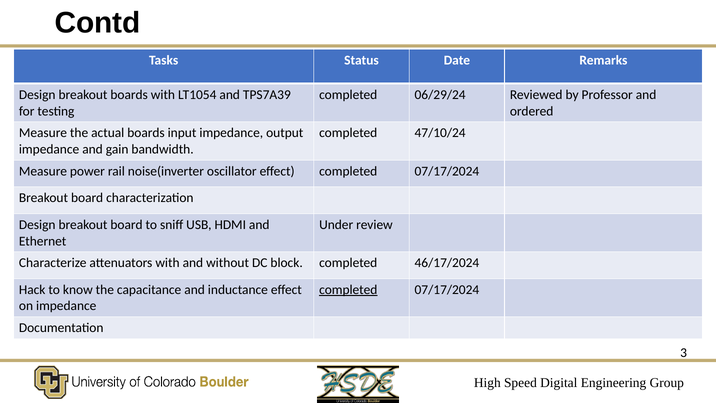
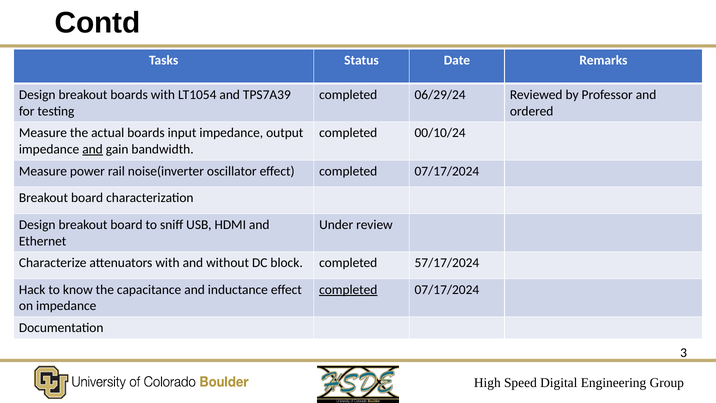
47/10/24: 47/10/24 -> 00/10/24 (440, 133)
and underline: none -> present (93, 149)
46/17/2024: 46/17/2024 -> 57/17/2024 (447, 263)
